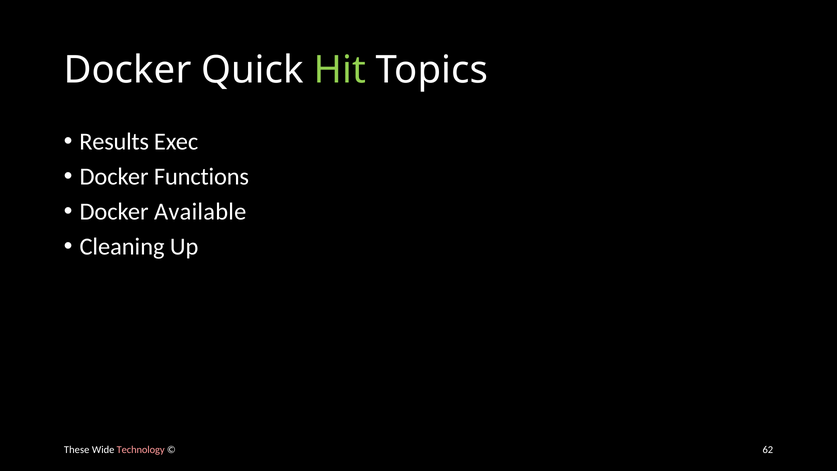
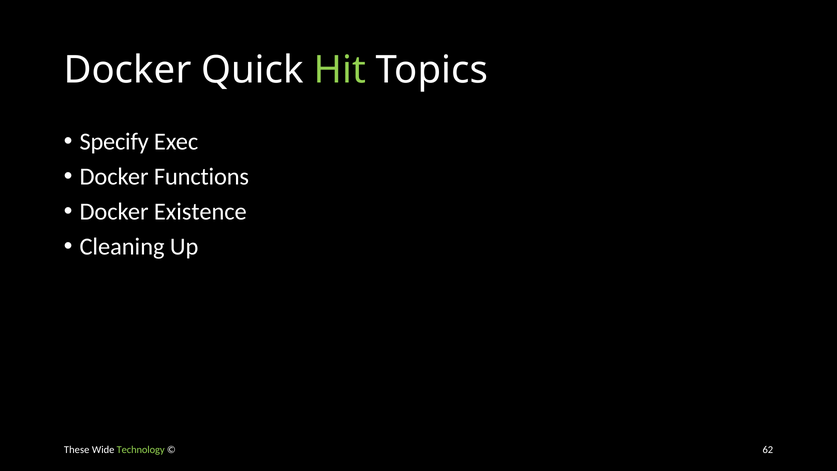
Results: Results -> Specify (114, 142)
Available: Available -> Existence (200, 212)
Technology colour: pink -> light green (141, 450)
